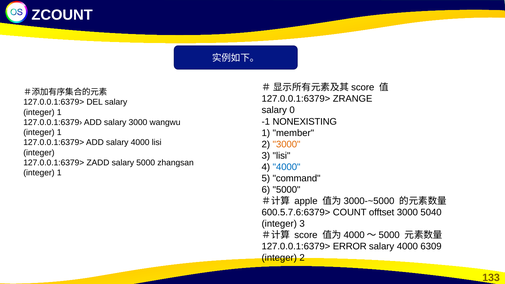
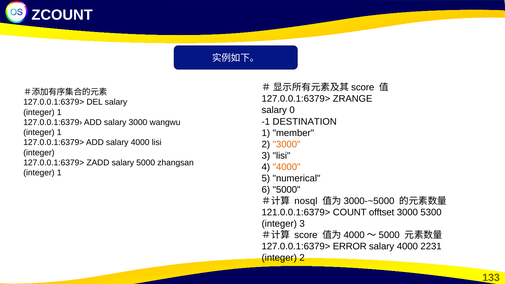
NONEXISTING: NONEXISTING -> DESTINATION (305, 122)
4000 colour: blue -> orange (287, 167)
command: command -> numerical (297, 178)
apple: apple -> nosql (306, 201)
600.5.7.6:6379>: 600.5.7.6:6379> -> 121.0.0.1:6379> (296, 212)
5040: 5040 -> 5300 (431, 212)
6309: 6309 -> 2231 (431, 247)
